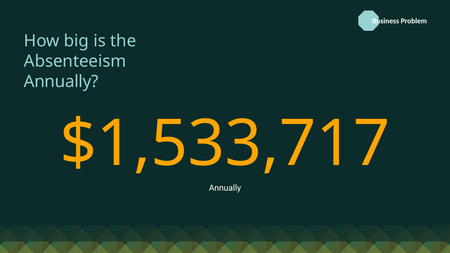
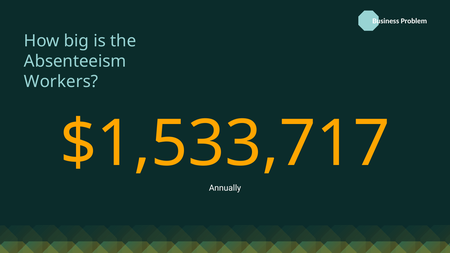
Annually: Annually -> Workers (61, 81)
